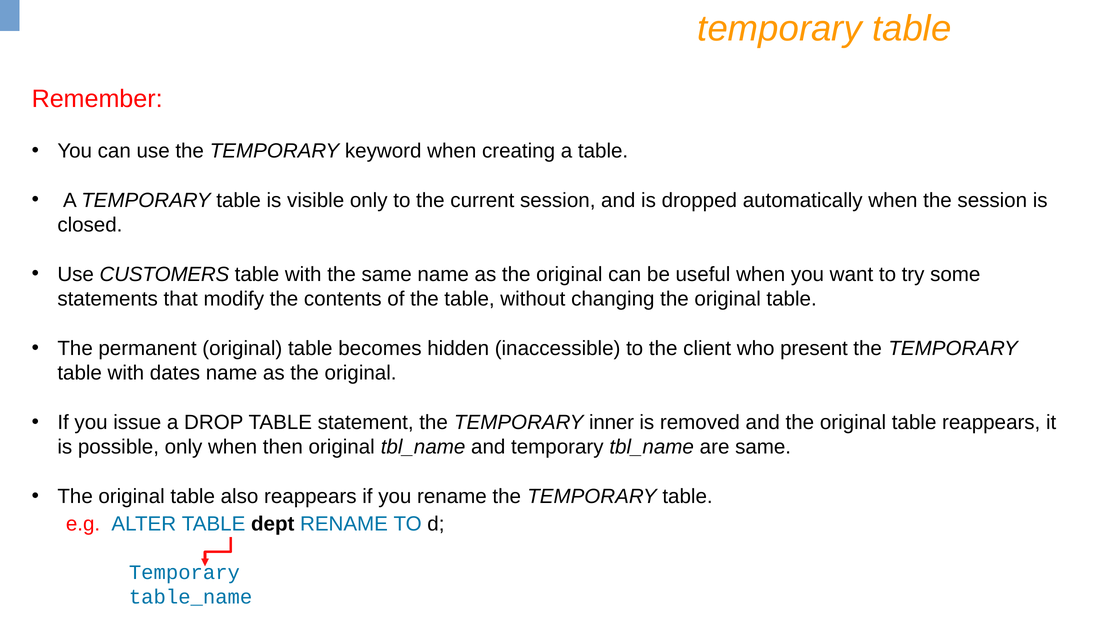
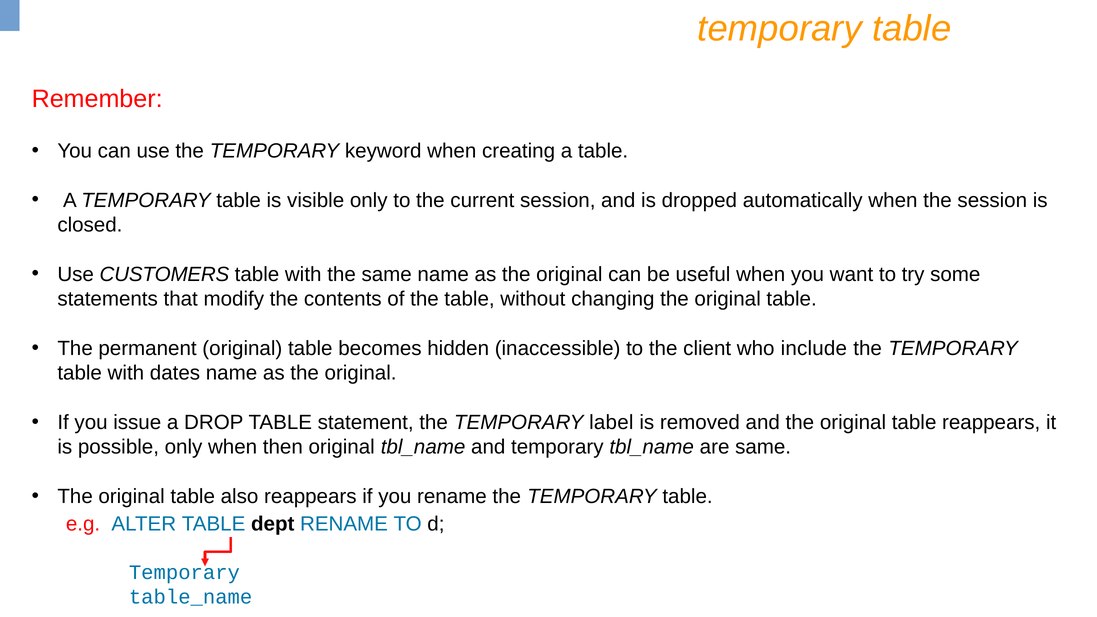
present: present -> include (814, 348)
inner: inner -> label (611, 422)
